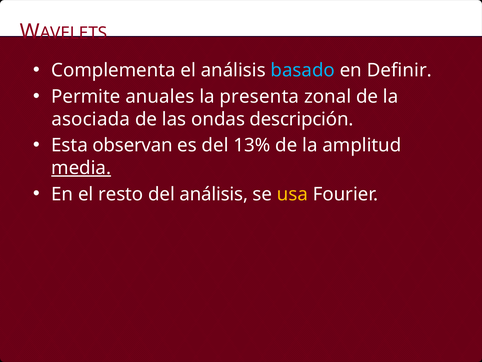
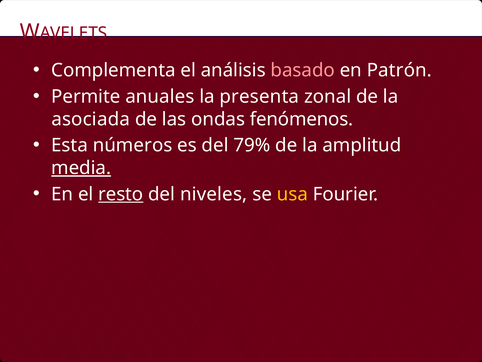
basado colour: light blue -> pink (303, 70)
Definir: Definir -> Patrón (399, 70)
descripción: descripción -> fenómenos (302, 119)
observan: observan -> números (133, 145)
13%: 13% -> 79% (252, 145)
resto underline: none -> present (121, 194)
del análisis: análisis -> niveles (214, 194)
